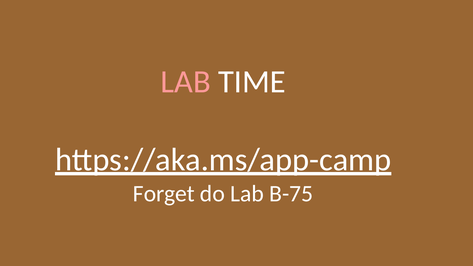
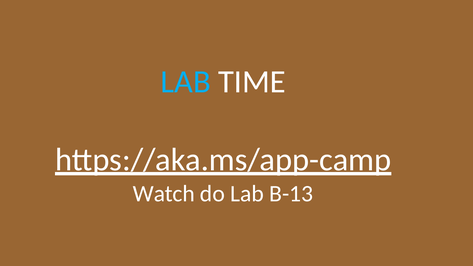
LAB colour: pink -> light blue (186, 82)
Forget: Forget -> Watch (164, 194)
B-75: B-75 -> B-13 (291, 194)
